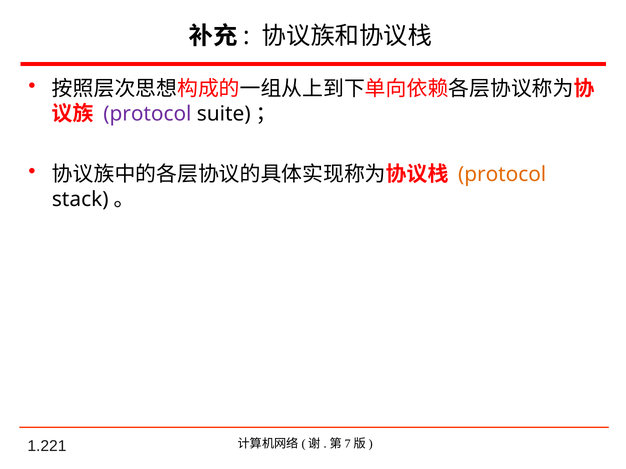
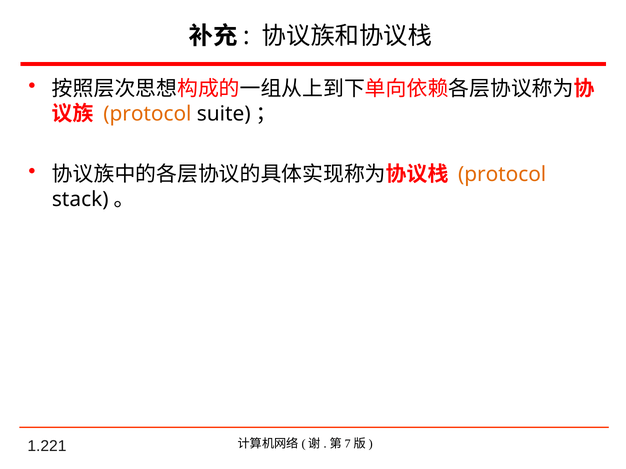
protocol colour: purple -> orange (147, 114)
